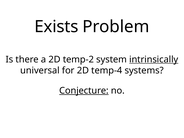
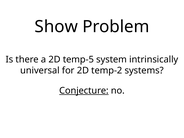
Exists: Exists -> Show (56, 27)
temp-2: temp-2 -> temp-5 (78, 59)
intrinsically underline: present -> none (154, 59)
temp-4: temp-4 -> temp-2 (107, 70)
